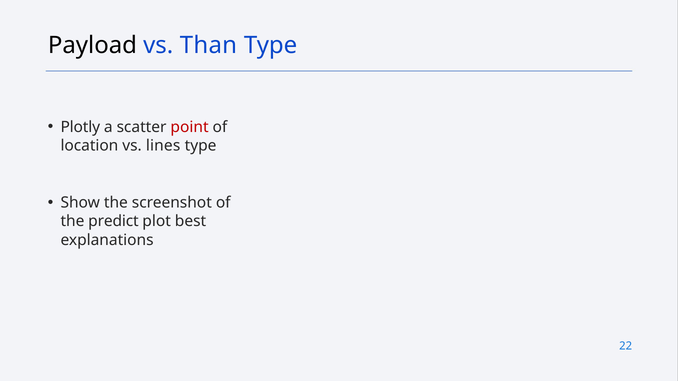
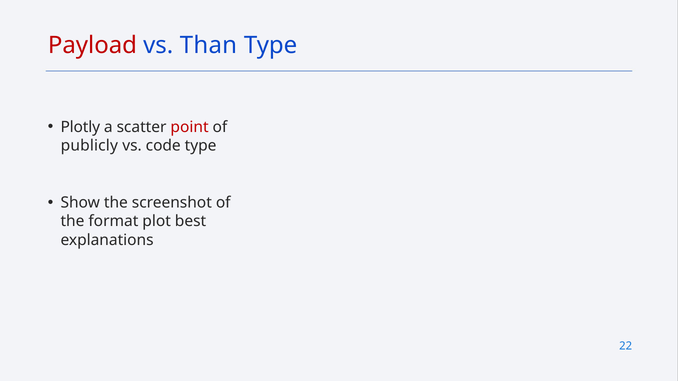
Payload colour: black -> red (92, 45)
location: location -> publicly (89, 146)
lines: lines -> code (163, 146)
predict: predict -> format (113, 222)
